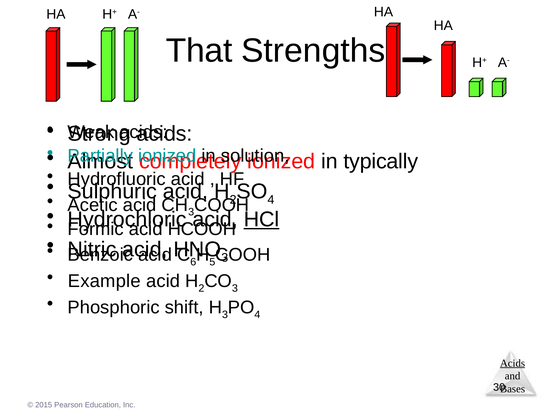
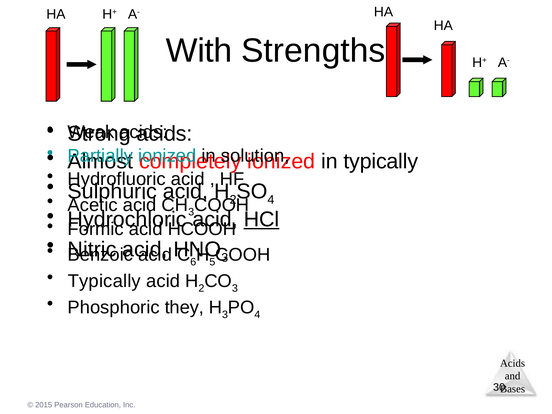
That: That -> With (199, 51)
Example: Example -> Typically (104, 281)
shift: shift -> they (184, 307)
Acids underline: present -> none (513, 363)
